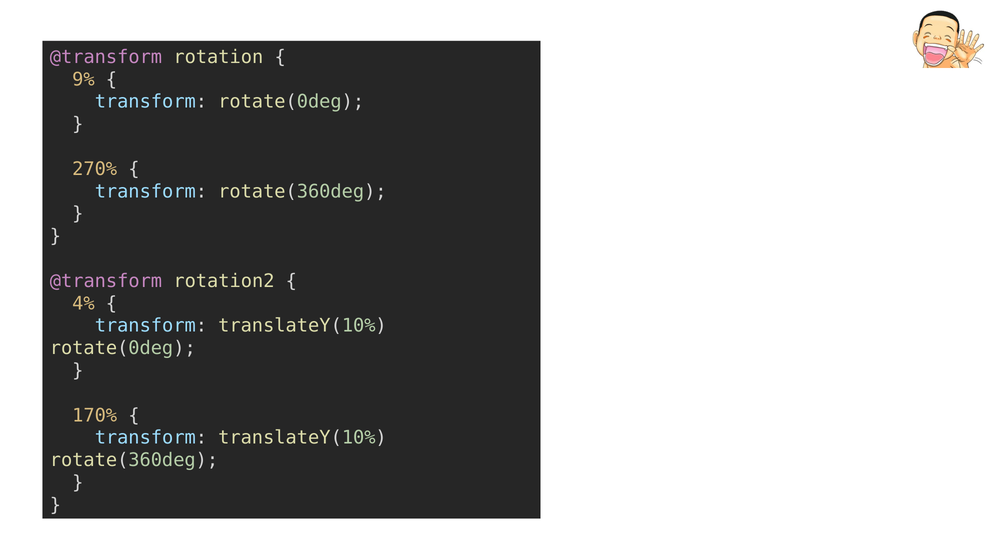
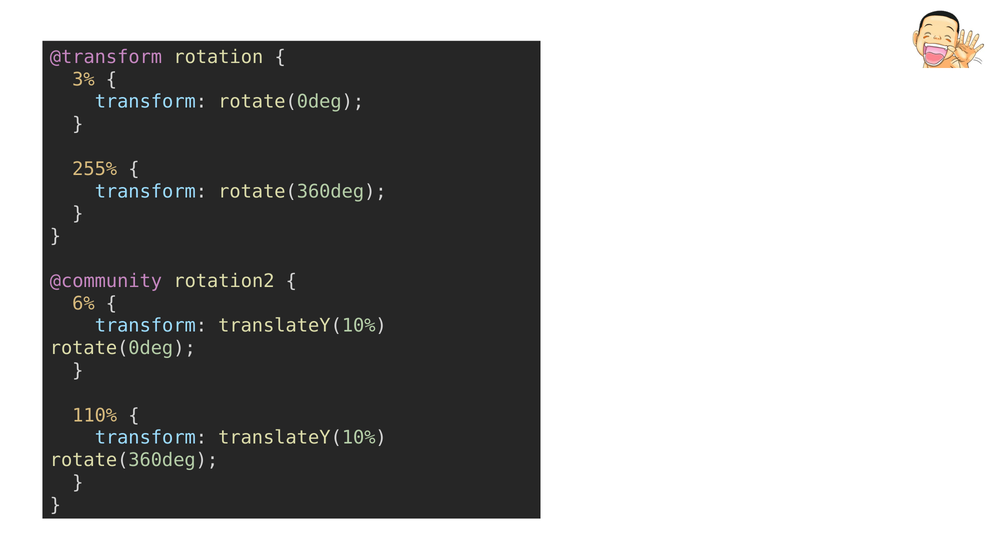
9%: 9% -> 3% (83, 79)
270%: 270% -> 255% (95, 169)
@transform: @transform -> @community (106, 281)
4%: 4% -> 6% (83, 304)
170%: 170% -> 110% (95, 416)
